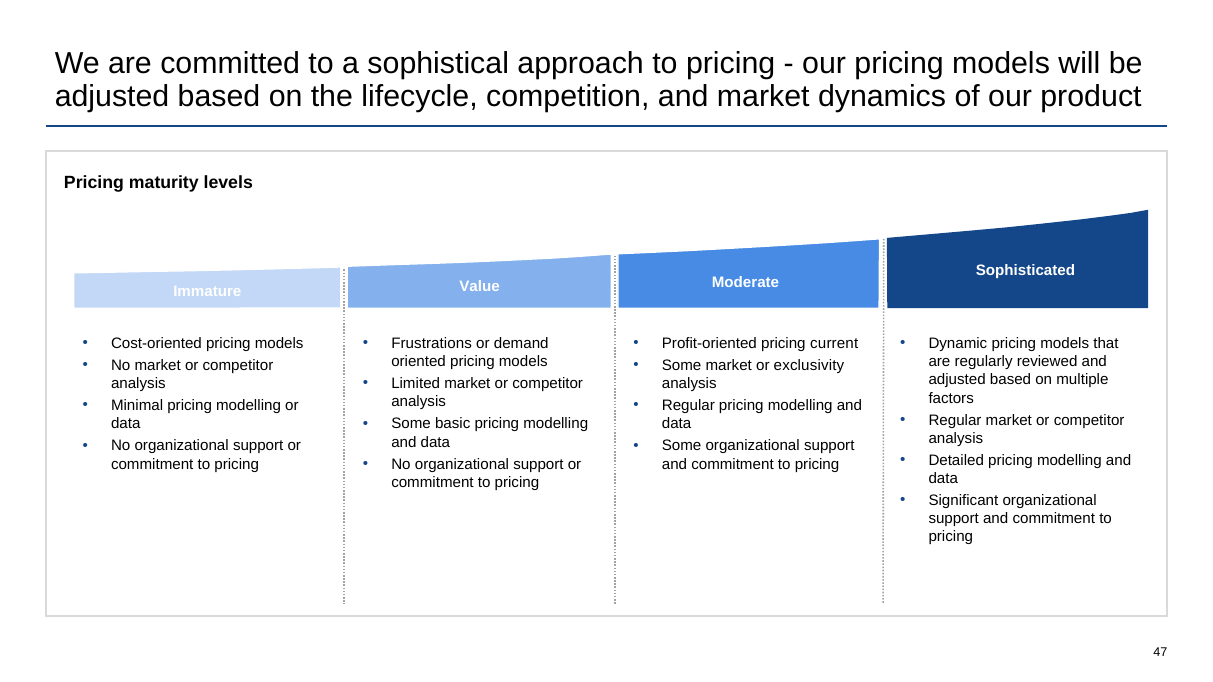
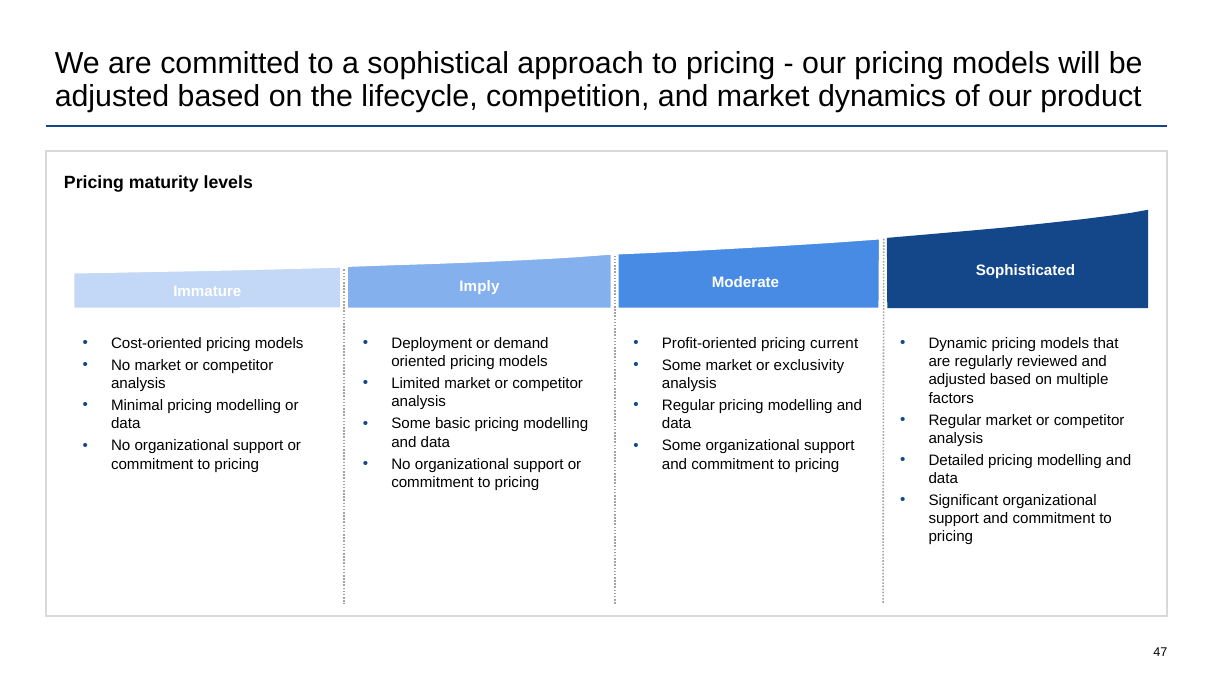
Value: Value -> Imply (479, 287)
Frustrations: Frustrations -> Deployment (432, 344)
